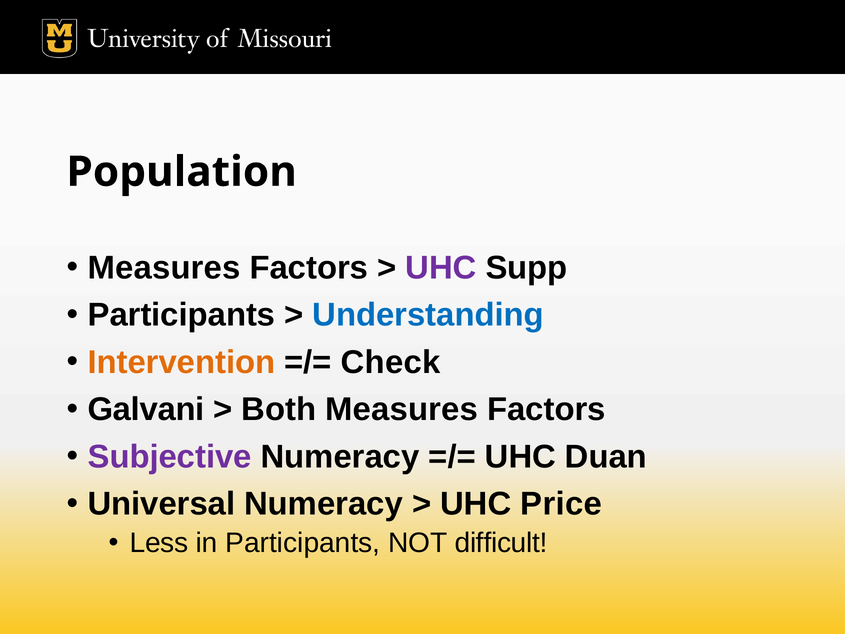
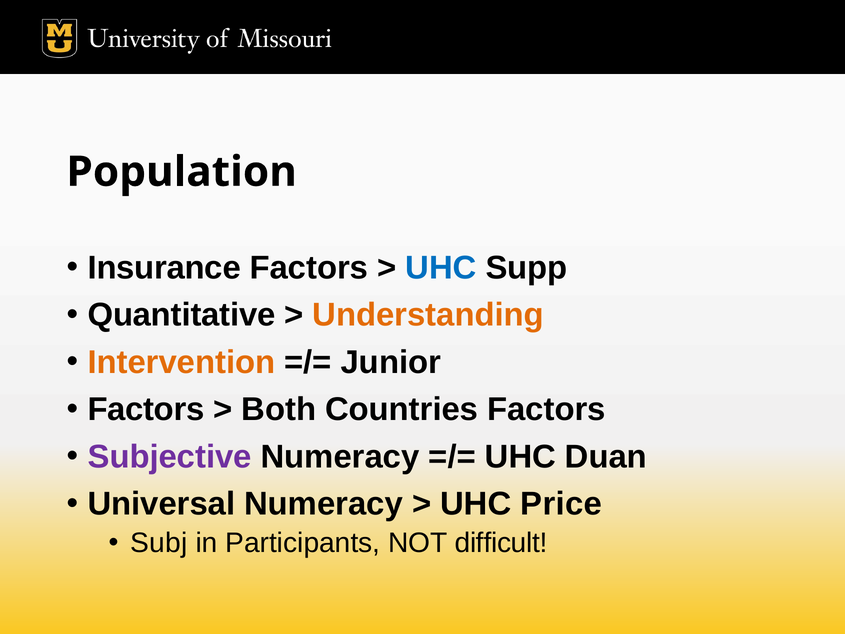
Measures: Measures -> Insurance (164, 268)
UHC colour: purple -> blue (441, 268)
Participants: Participants -> Quantitative (182, 315)
Understanding colour: blue -> orange (428, 315)
Check: Check -> Junior (391, 362)
Galvani: Galvani -> Factors (146, 409)
Both Measures: Measures -> Countries (402, 409)
Less: Less -> Subj (159, 543)
